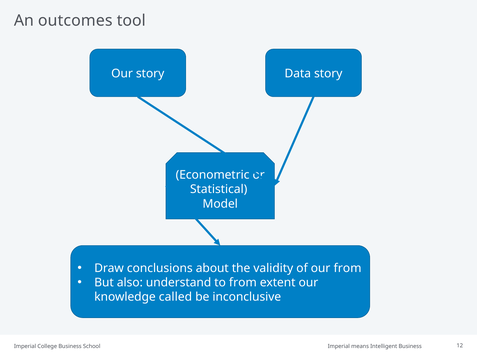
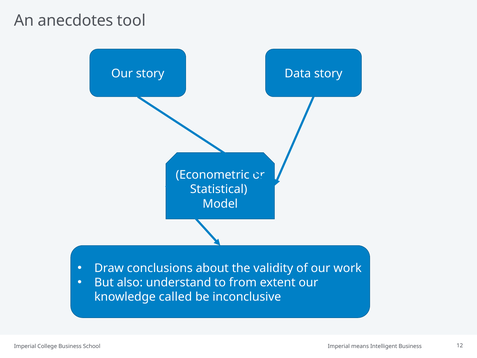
outcomes: outcomes -> anecdotes (75, 21)
our from: from -> work (348, 268)
